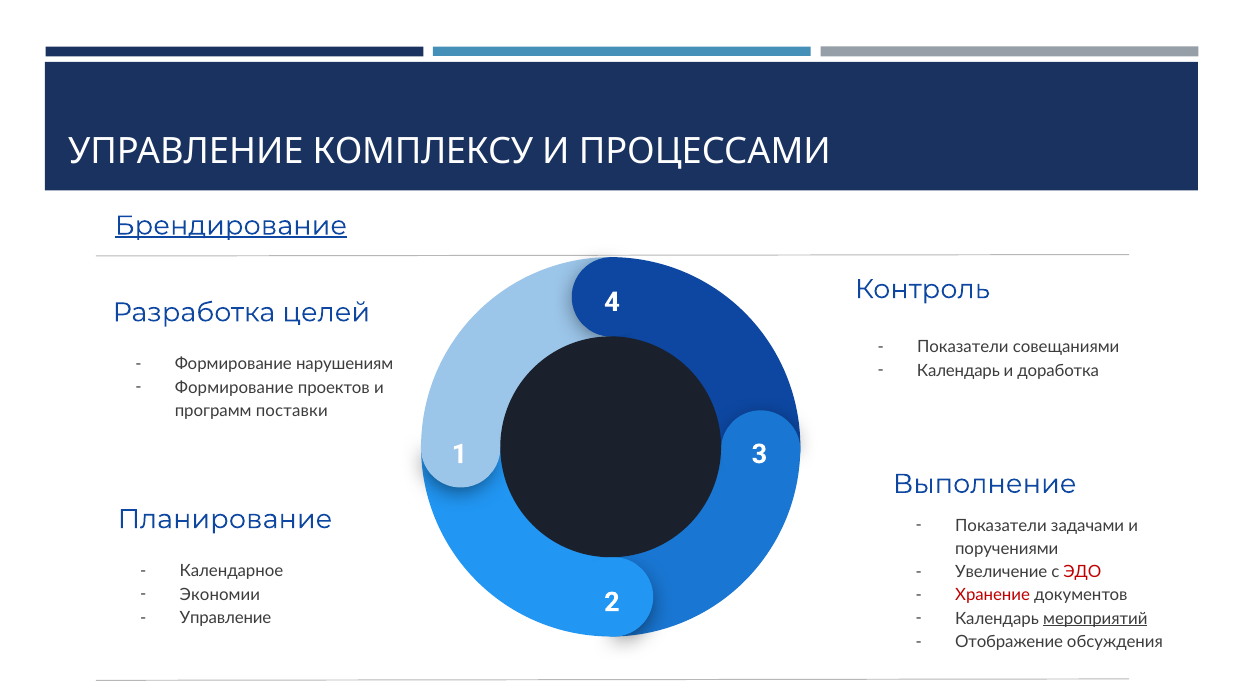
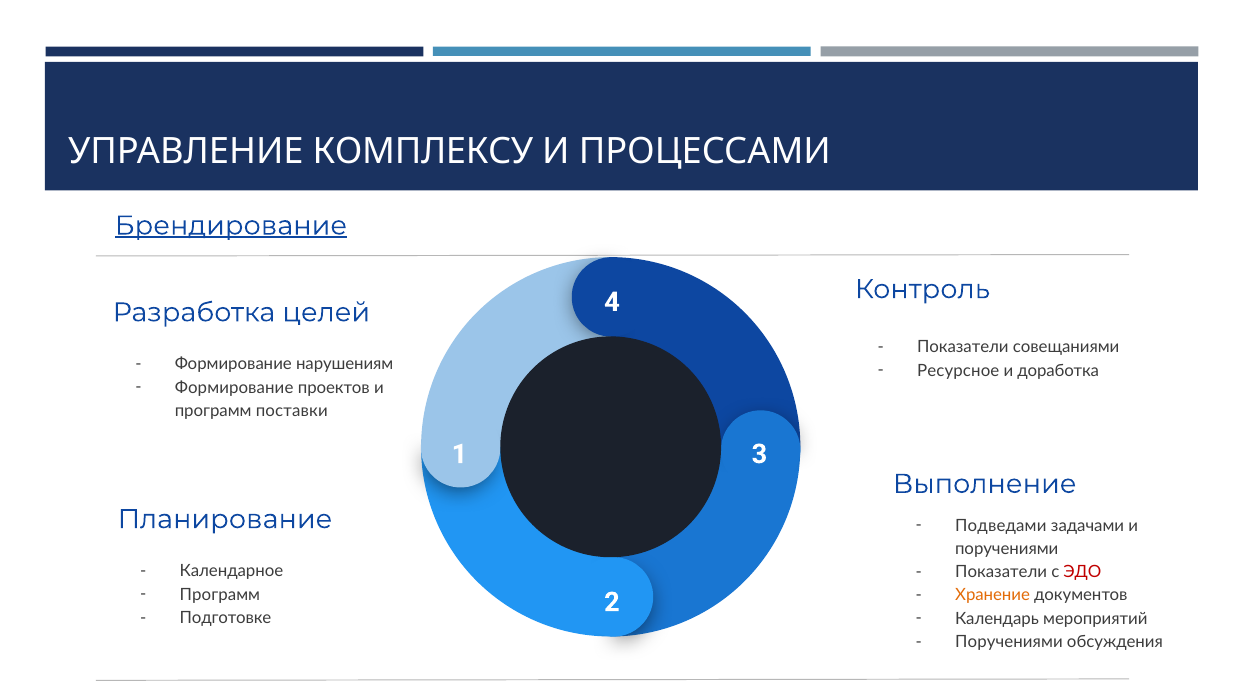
Календарь: Календарь -> Ресурсное (958, 371)
Показатели: Показатели -> Подведами (1001, 525)
Увеличение: Увеличение -> Показатели (1001, 572)
Экономии: Экономии -> Программ (220, 594)
Хранение colour: red -> orange (993, 595)
Управление: Управление -> Подготовке (226, 618)
мероприятий underline: present -> none (1095, 618)
Отображение: Отображение -> Поручениями (1009, 642)
